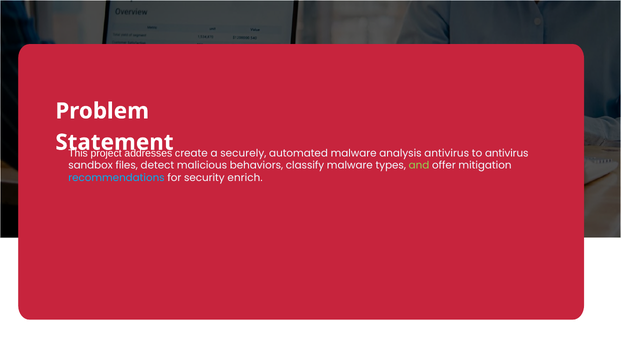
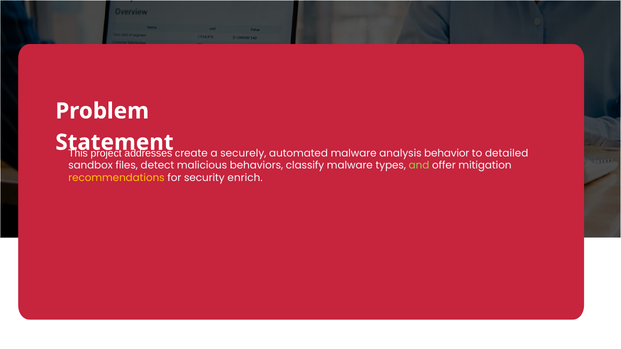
analysis antivirus: antivirus -> behavior (447, 153)
to antivirus: antivirus -> detailed (507, 153)
recommendations colour: light blue -> yellow (116, 178)
